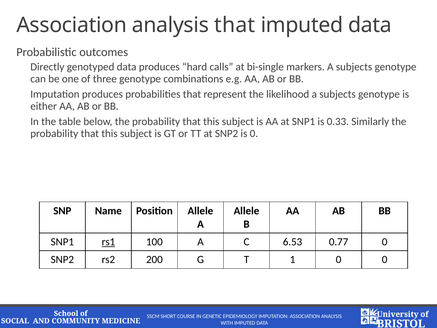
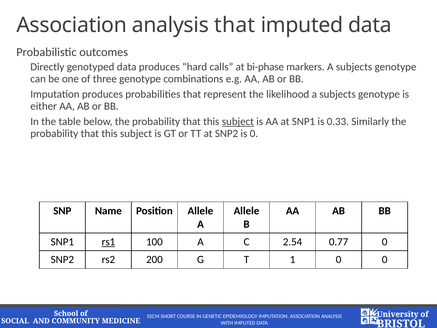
bi-single: bi-single -> bi-phase (265, 67)
subject underline: none -> present (238, 122)
6.53: 6.53 -> 2.54 (293, 242)
